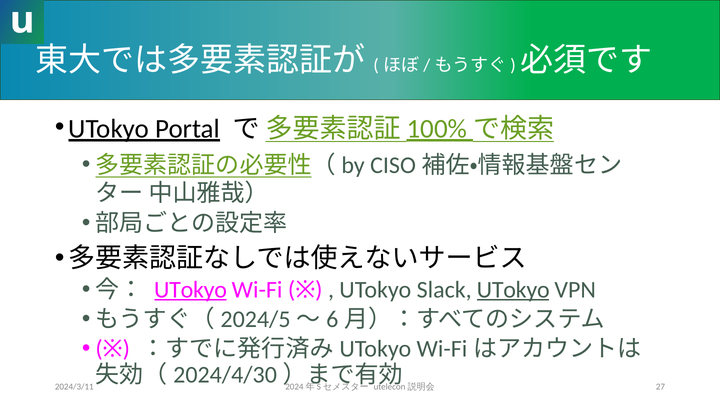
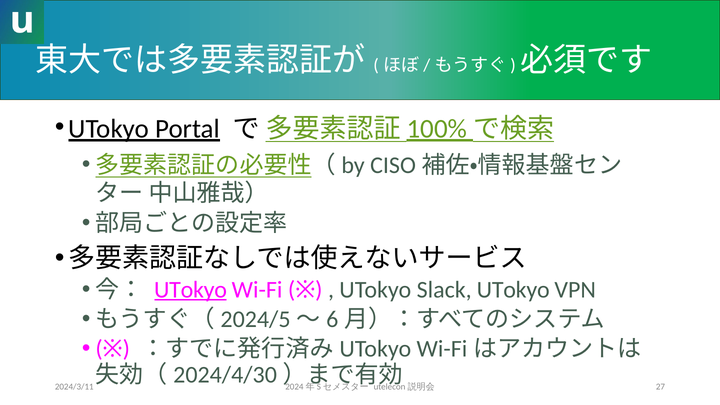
UTokyo underline: present -> none (513, 290)
